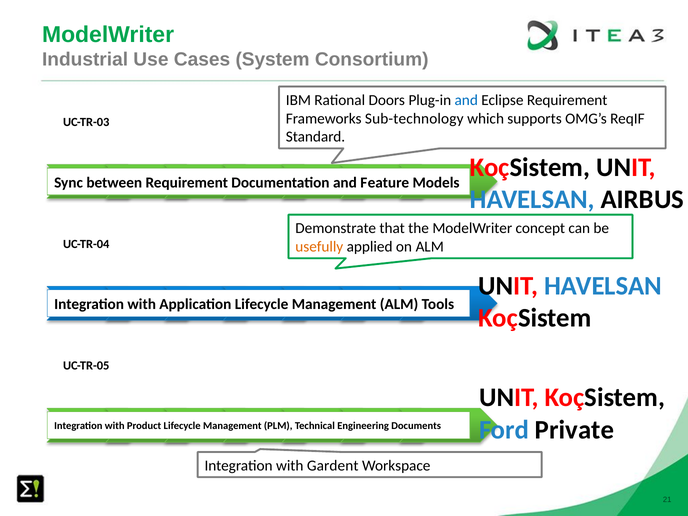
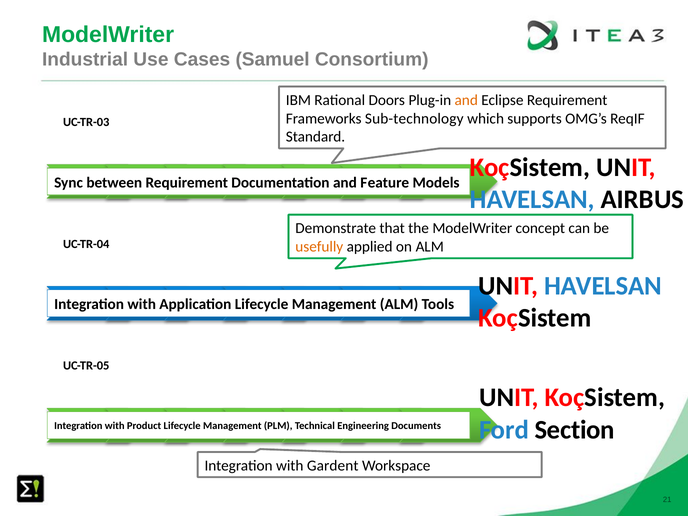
System: System -> Samuel (273, 60)
and colour: blue -> orange (466, 100)
Private: Private -> Section (575, 430)
